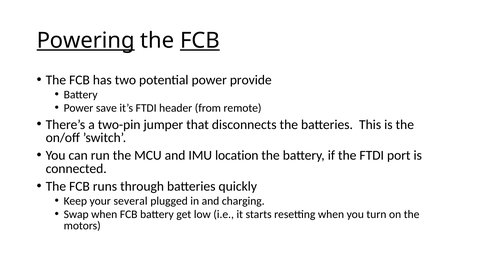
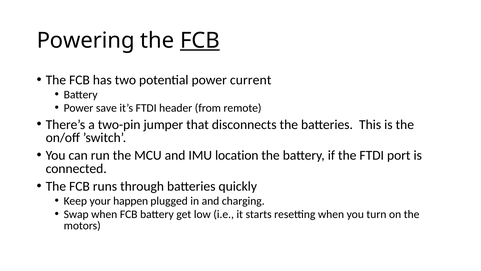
Powering underline: present -> none (86, 40)
provide: provide -> current (251, 80)
several: several -> happen (131, 201)
